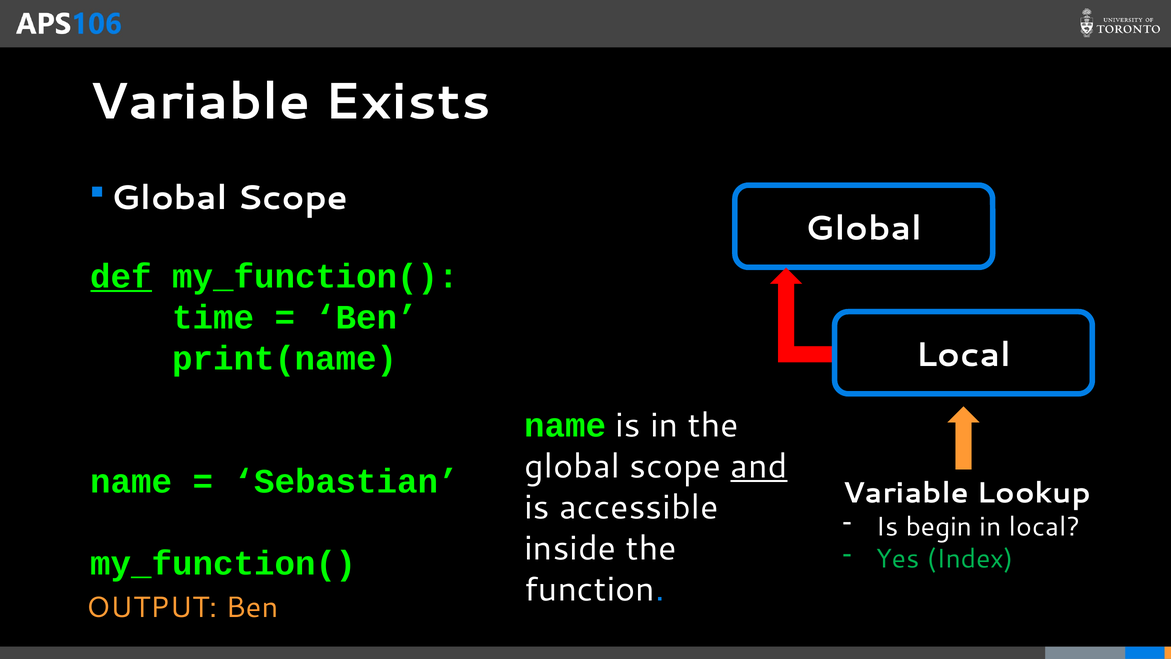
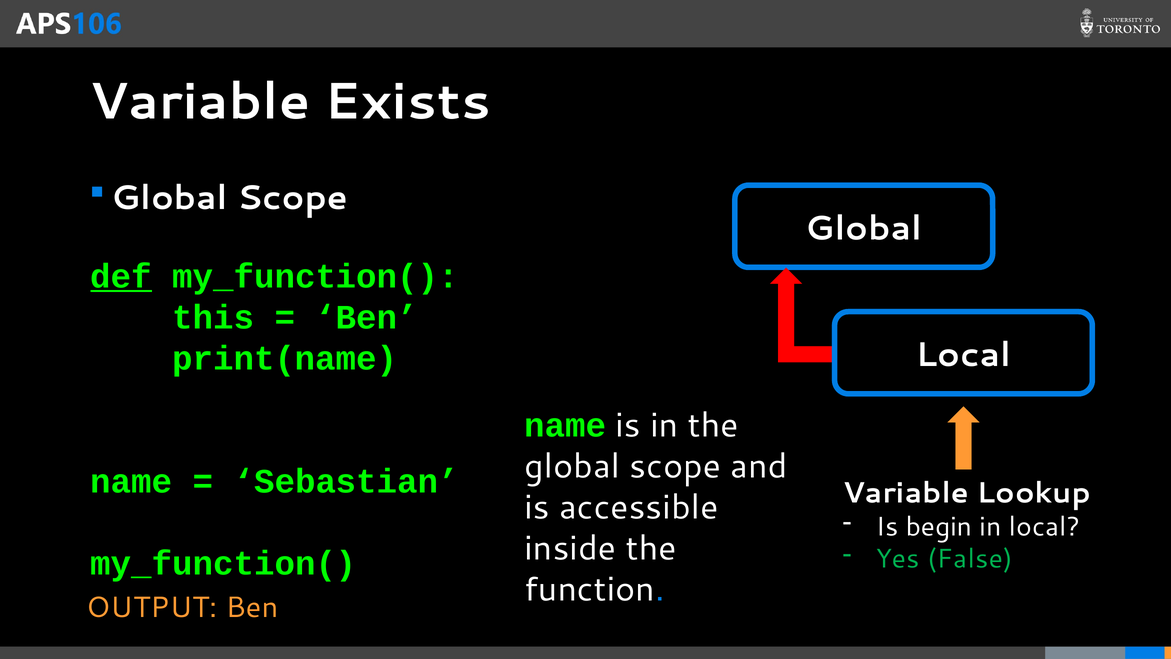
time: time -> this (213, 317)
and underline: present -> none (759, 466)
Index: Index -> False (970, 559)
